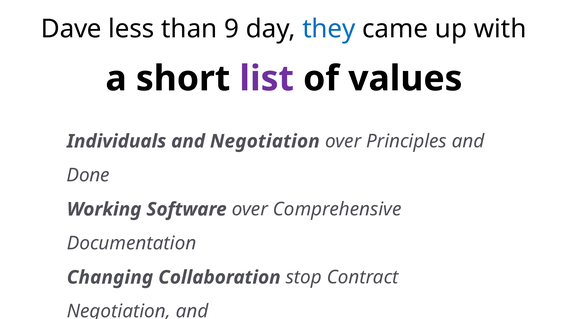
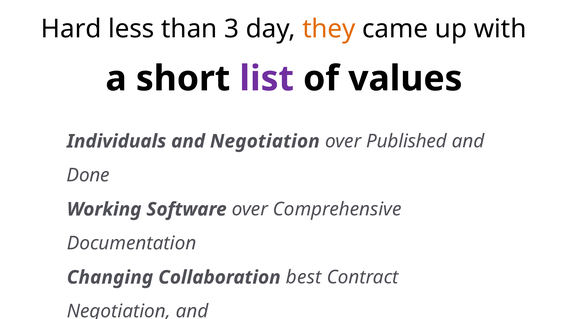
Dave: Dave -> Hard (71, 29)
9: 9 -> 3 (232, 29)
they colour: blue -> orange (329, 29)
Principles: Principles -> Published (407, 141)
stop: stop -> best (304, 278)
